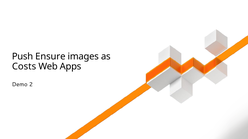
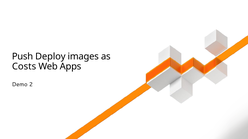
Ensure: Ensure -> Deploy (50, 57)
